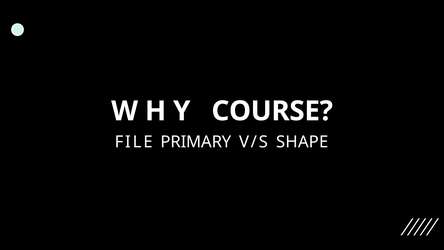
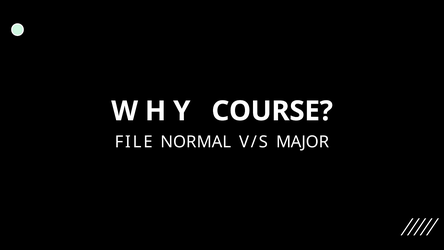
PRIMARY: PRIMARY -> NORMAL (196, 142)
SHAPE: SHAPE -> MAJOR (303, 142)
